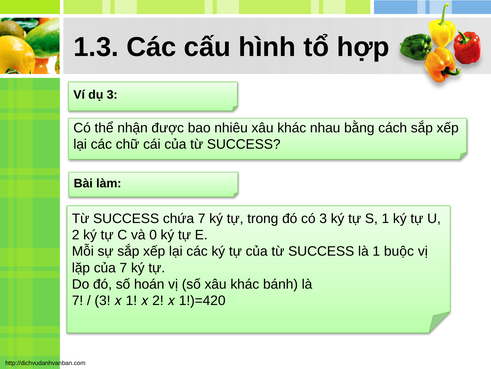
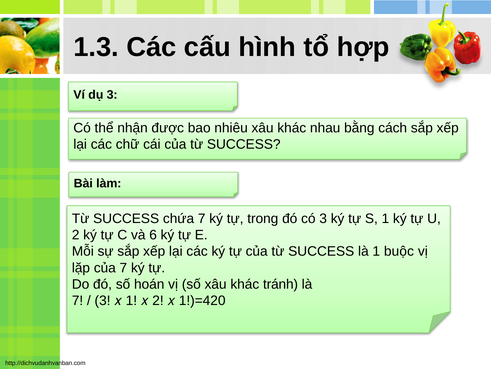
0: 0 -> 6 (153, 235)
bánh: bánh -> tránh (281, 284)
